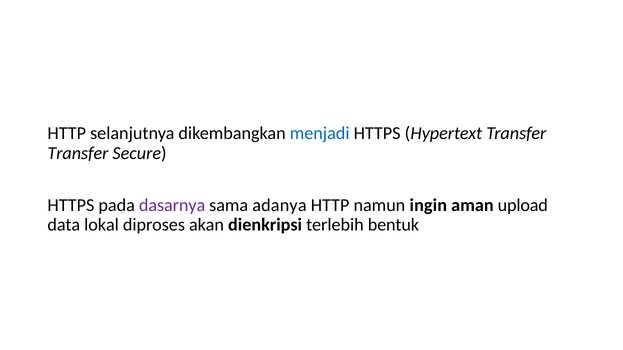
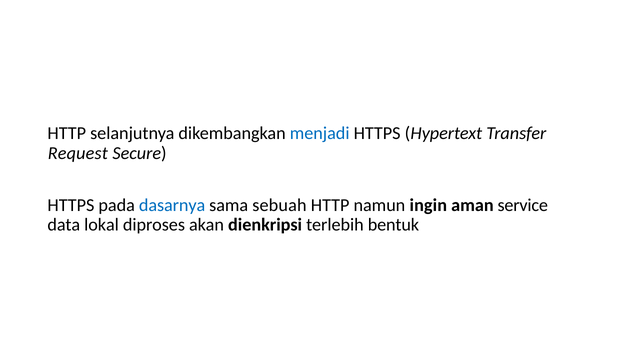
Transfer: Transfer -> Request (78, 153)
dasarnya colour: purple -> blue (172, 206)
adanya: adanya -> sebuah (279, 206)
upload: upload -> service (523, 206)
